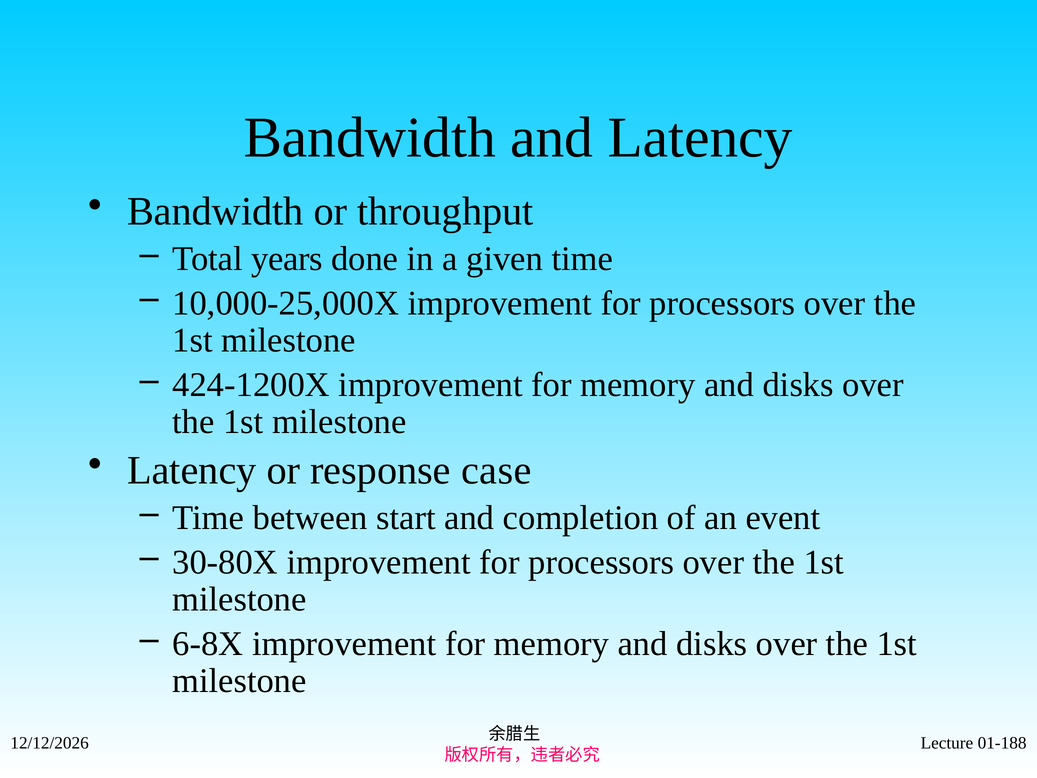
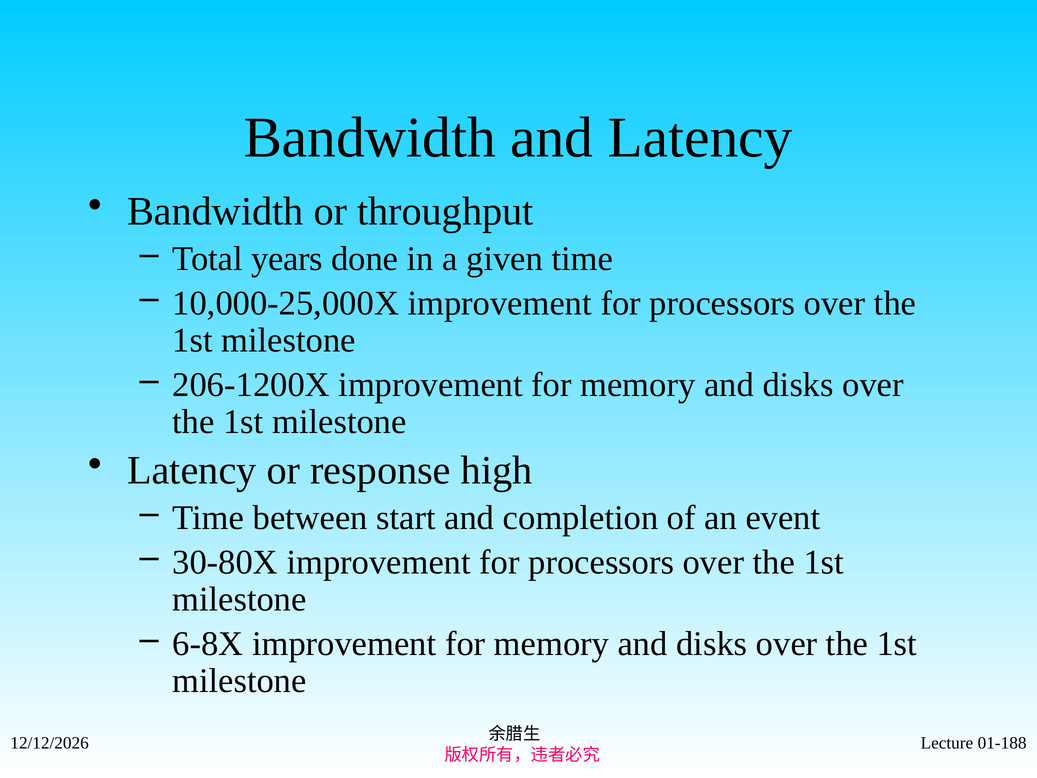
424-1200X: 424-1200X -> 206-1200X (251, 385)
case: case -> high (497, 470)
